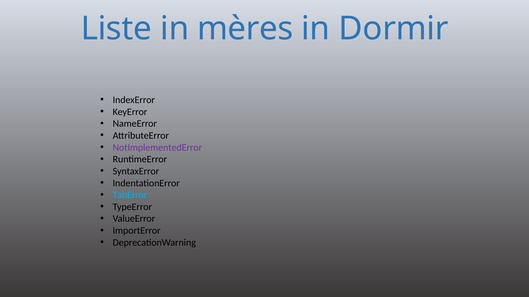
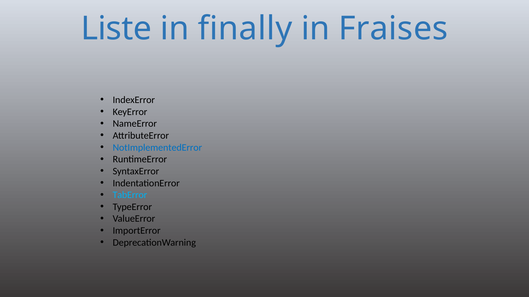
mères: mères -> finally (245, 29)
Dormir: Dormir -> Fraises (393, 29)
NotImplementedError colour: purple -> blue (157, 148)
